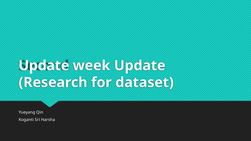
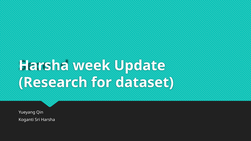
Update: Update -> Harsha (44, 66)
